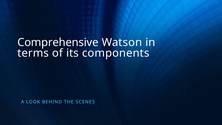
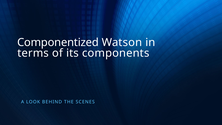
Comprehensive: Comprehensive -> Componentized (58, 42)
